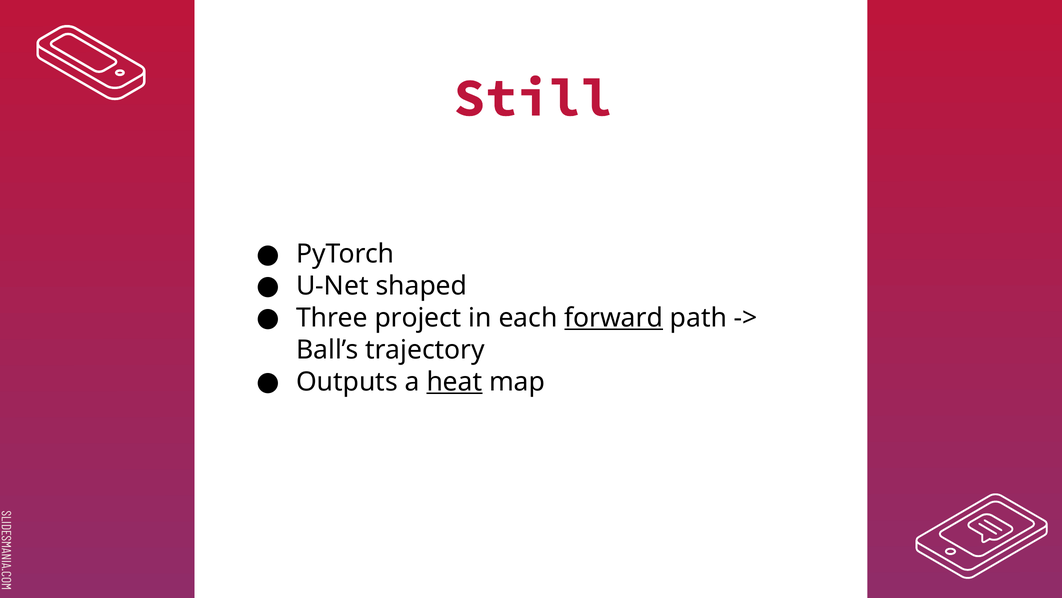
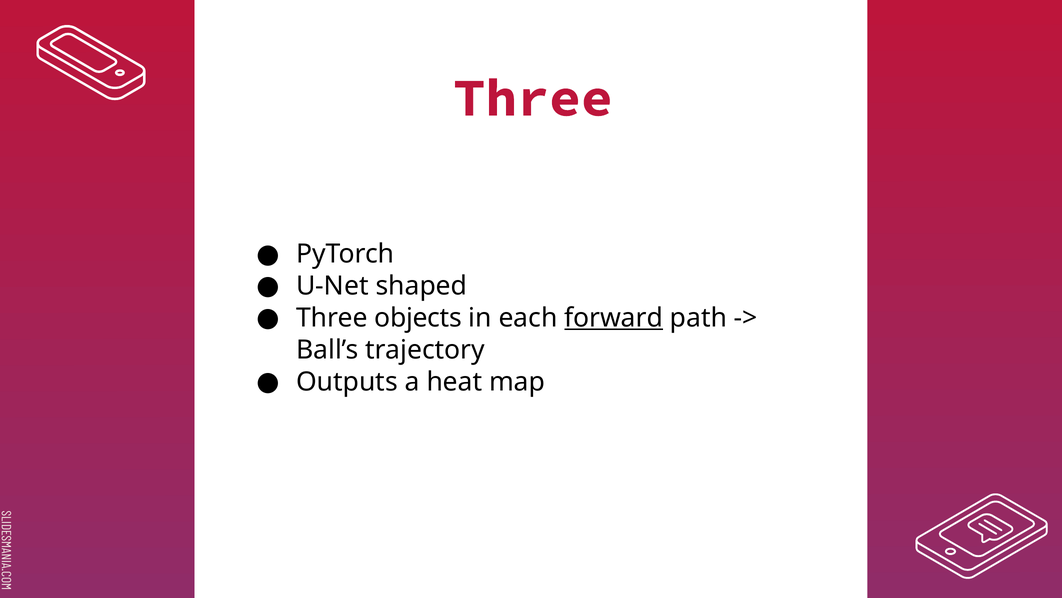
Still: Still -> Three (533, 98)
project: project -> objects (418, 318)
heat underline: present -> none (454, 381)
